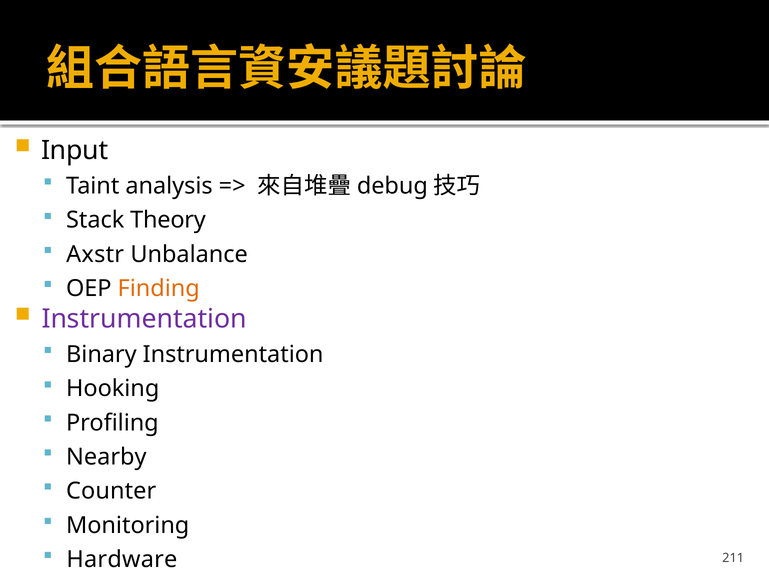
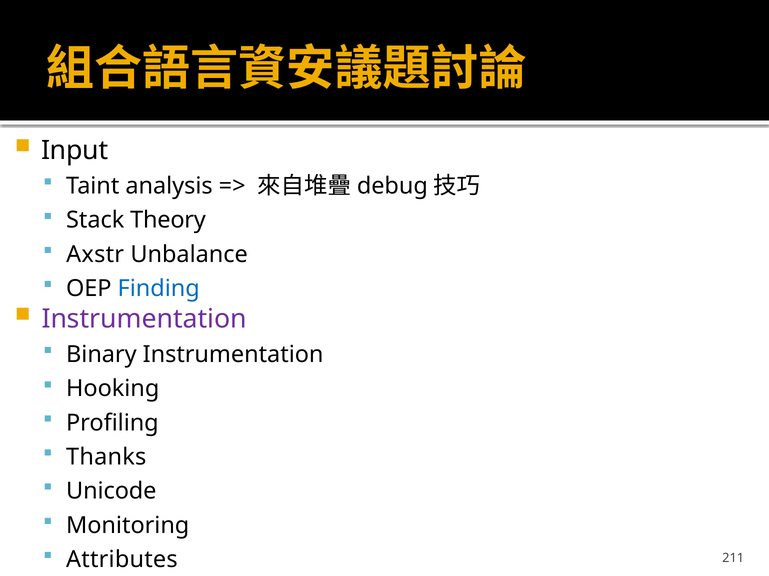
Finding colour: orange -> blue (159, 289)
Nearby: Nearby -> Thanks (106, 458)
Counter: Counter -> Unicode (111, 492)
Hardware: Hardware -> Attributes (122, 560)
